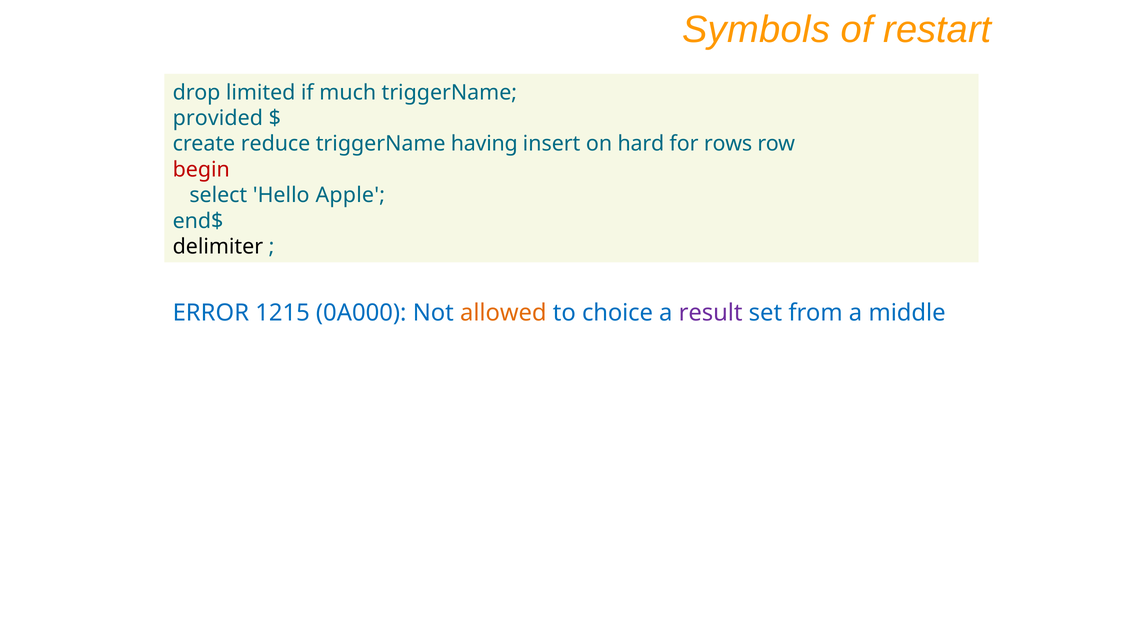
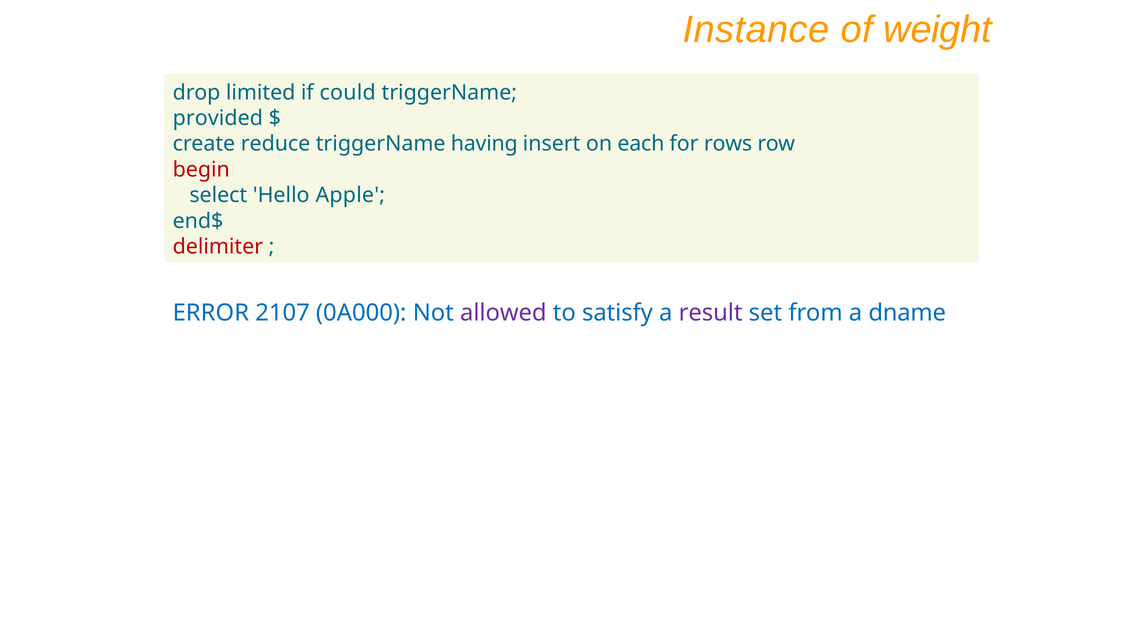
Symbols: Symbols -> Instance (756, 30)
restart: restart -> weight (938, 30)
much: much -> could (348, 92)
hard: hard -> each (641, 144)
delimiter colour: black -> red (218, 247)
1215: 1215 -> 2107 (283, 313)
allowed colour: orange -> purple (503, 313)
choice: choice -> satisfy (617, 313)
middle: middle -> dname (907, 313)
